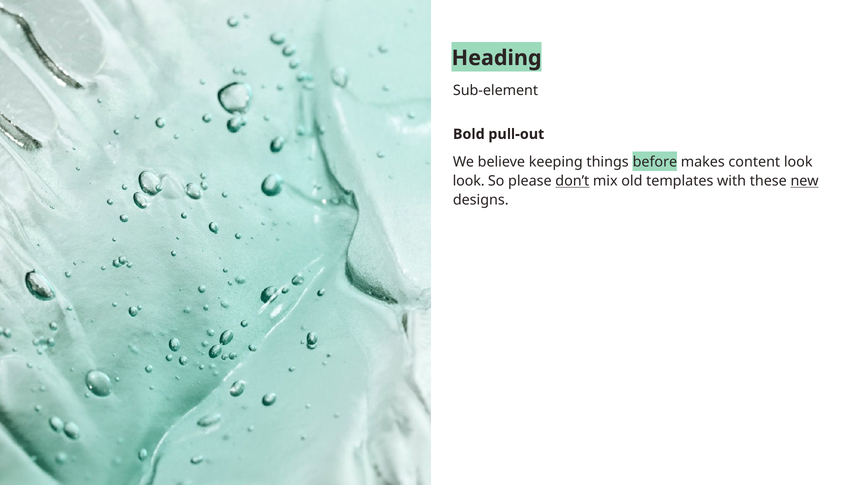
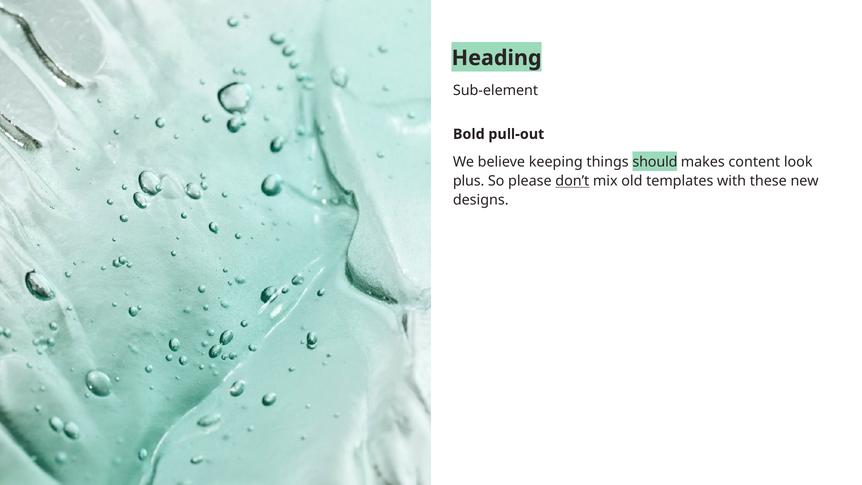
before: before -> should (655, 162)
look: look -> plus (469, 181)
new underline: present -> none (805, 181)
